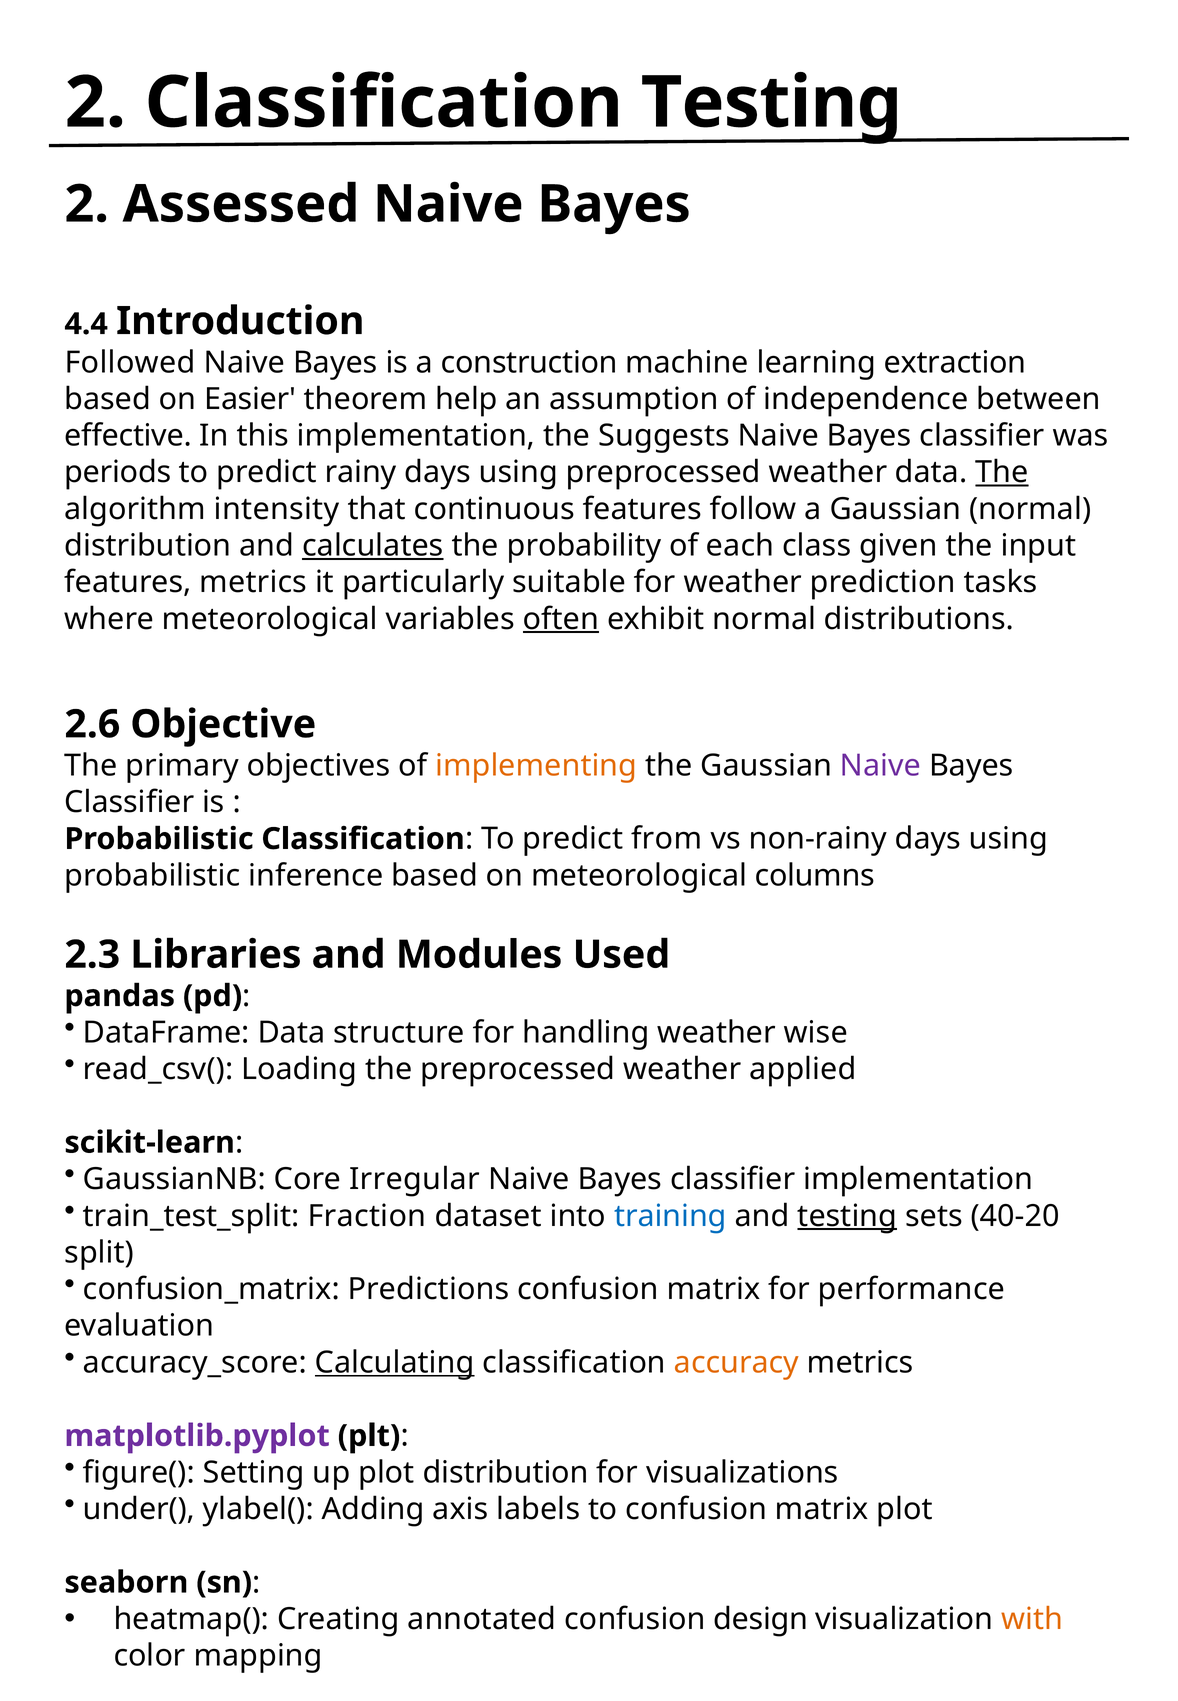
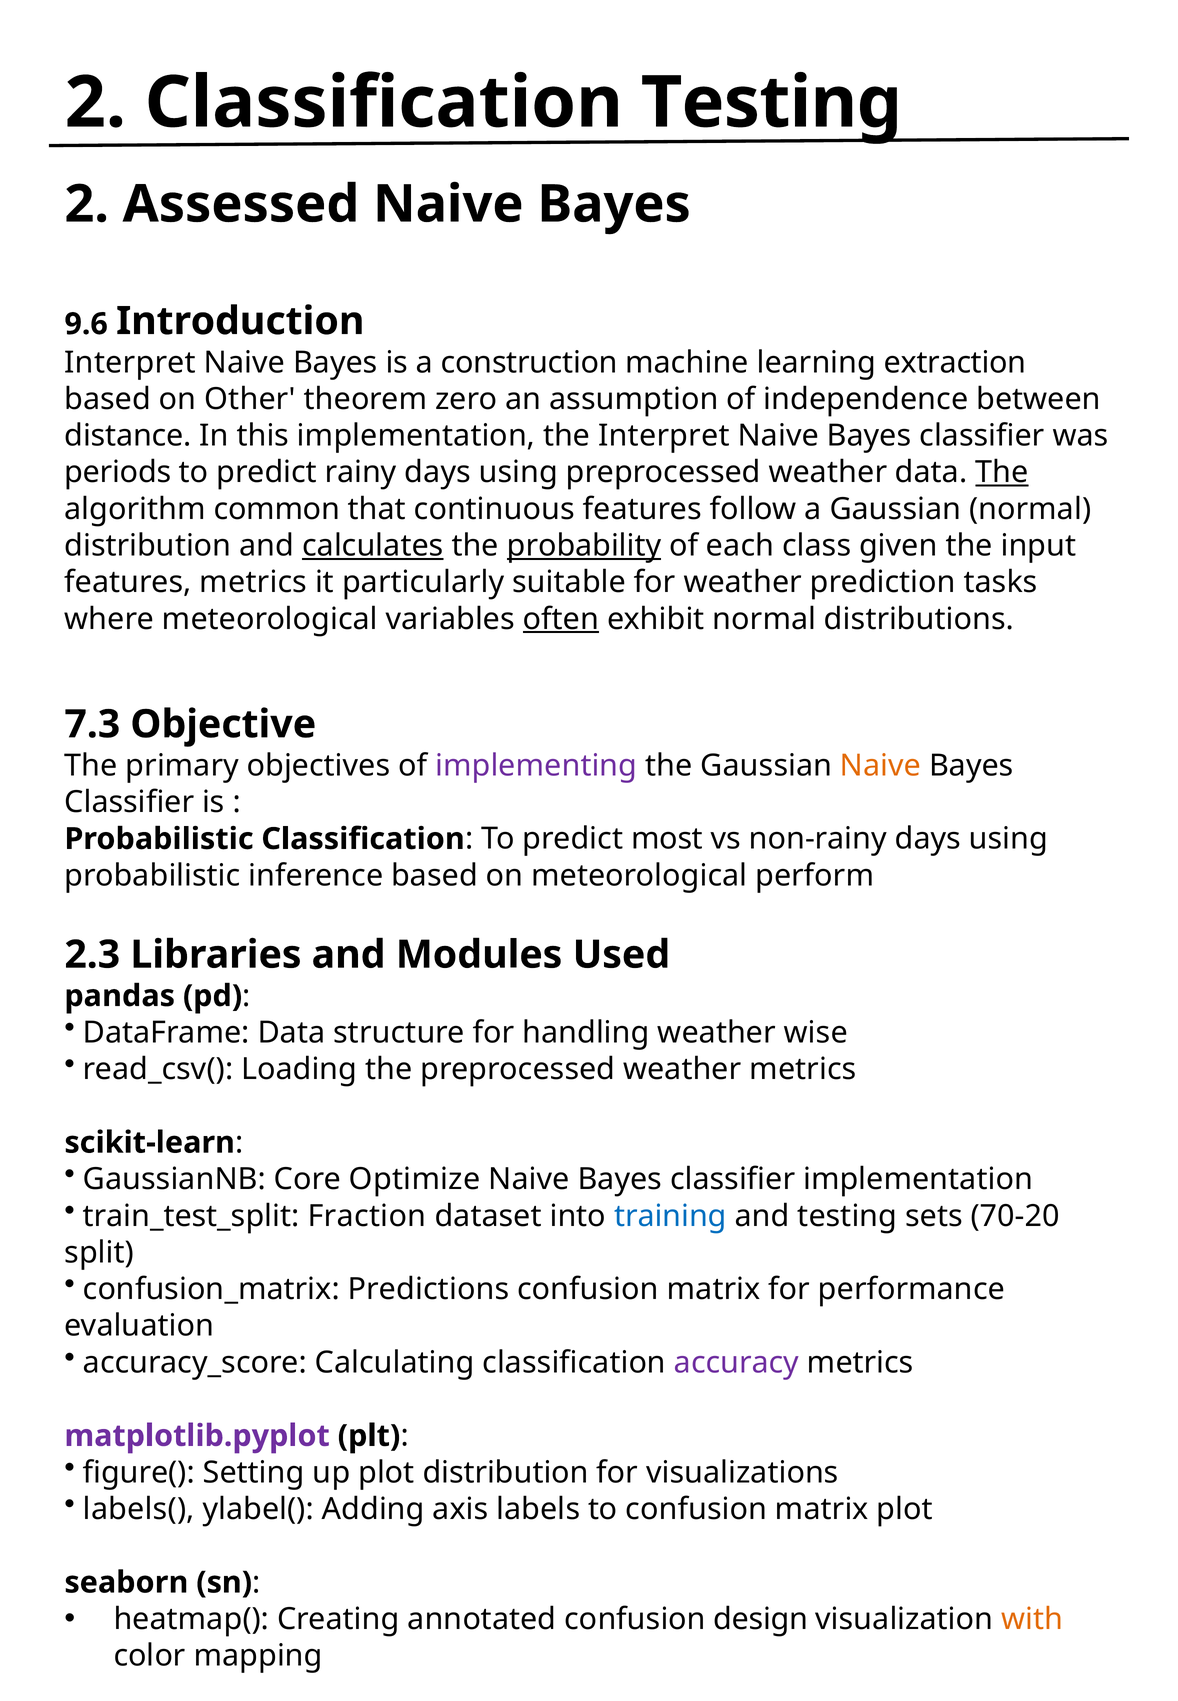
4.4: 4.4 -> 9.6 (86, 324)
Followed: Followed -> Interpret (130, 363)
Easier: Easier -> Other (250, 399)
help: help -> zero (466, 399)
effective: effective -> distance (128, 436)
the Suggests: Suggests -> Interpret (664, 436)
intensity: intensity -> common (277, 509)
probability underline: none -> present (584, 546)
2.6: 2.6 -> 7.3 (92, 725)
implementing colour: orange -> purple (536, 766)
Naive colour: purple -> orange (881, 766)
from: from -> most (667, 839)
columns: columns -> perform (815, 876)
weather applied: applied -> metrics (803, 1070)
Irregular: Irregular -> Optimize (415, 1180)
testing underline: present -> none (847, 1216)
40-20: 40-20 -> 70-20 (1015, 1216)
Calculating underline: present -> none (395, 1363)
accuracy colour: orange -> purple (736, 1363)
under(: under( -> labels( (139, 1510)
